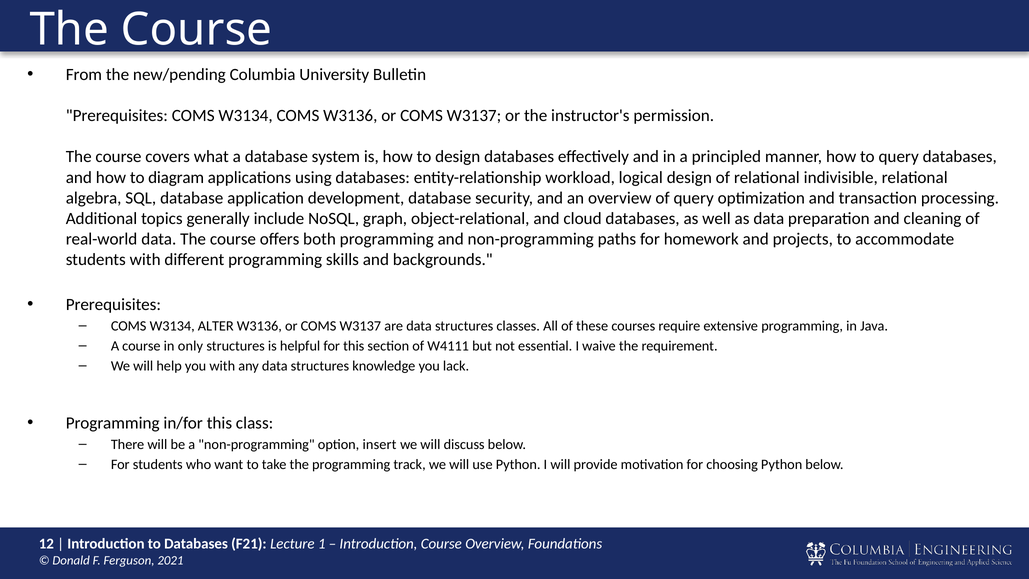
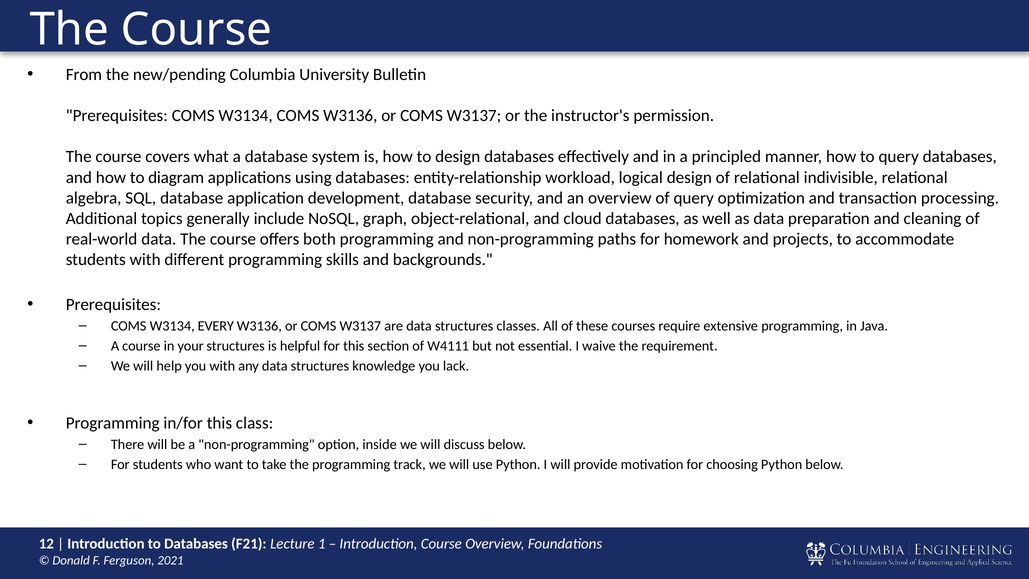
ALTER: ALTER -> EVERY (216, 326)
only: only -> your (191, 346)
insert: insert -> inside (380, 444)
